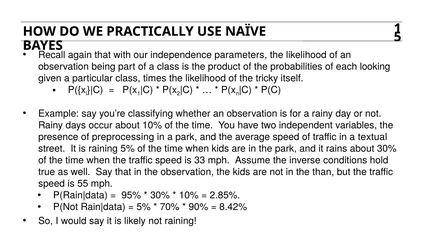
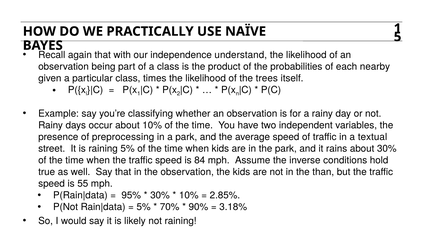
parameters: parameters -> understand (241, 55)
looking: looking -> nearby (375, 67)
tricky: tricky -> trees (267, 78)
33: 33 -> 84 (200, 161)
8.42%: 8.42% -> 3.18% (233, 208)
